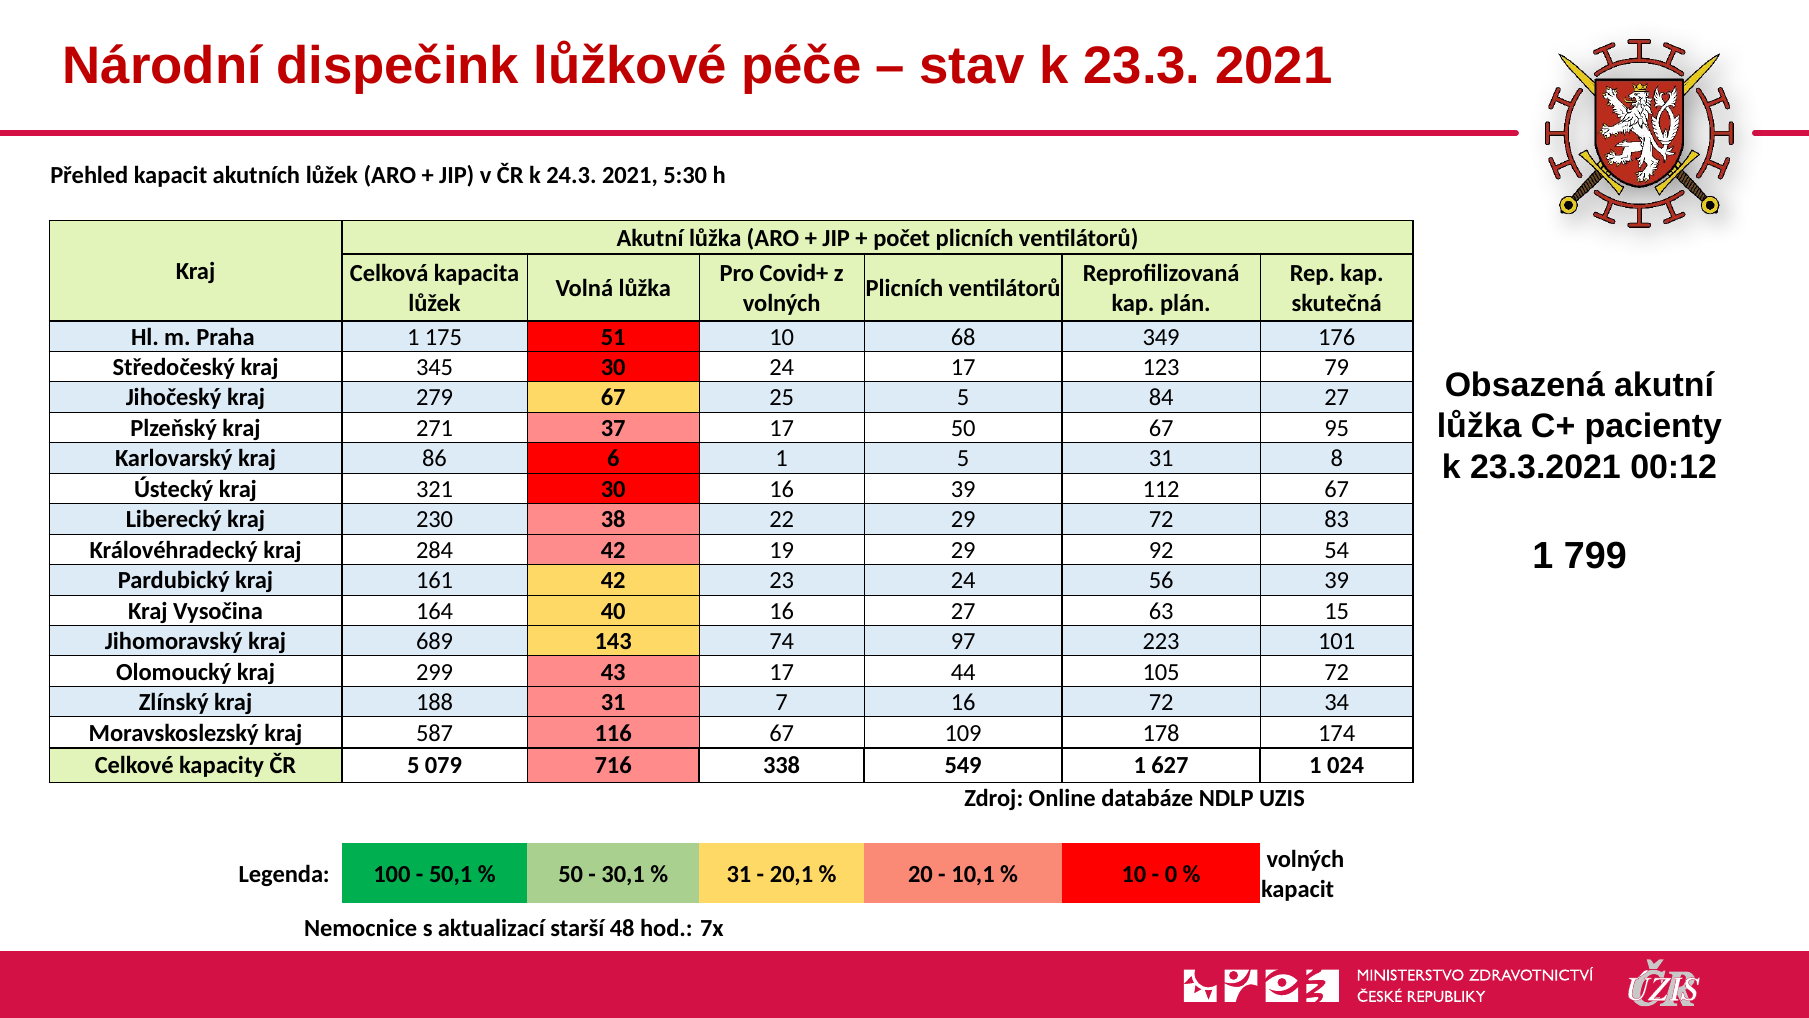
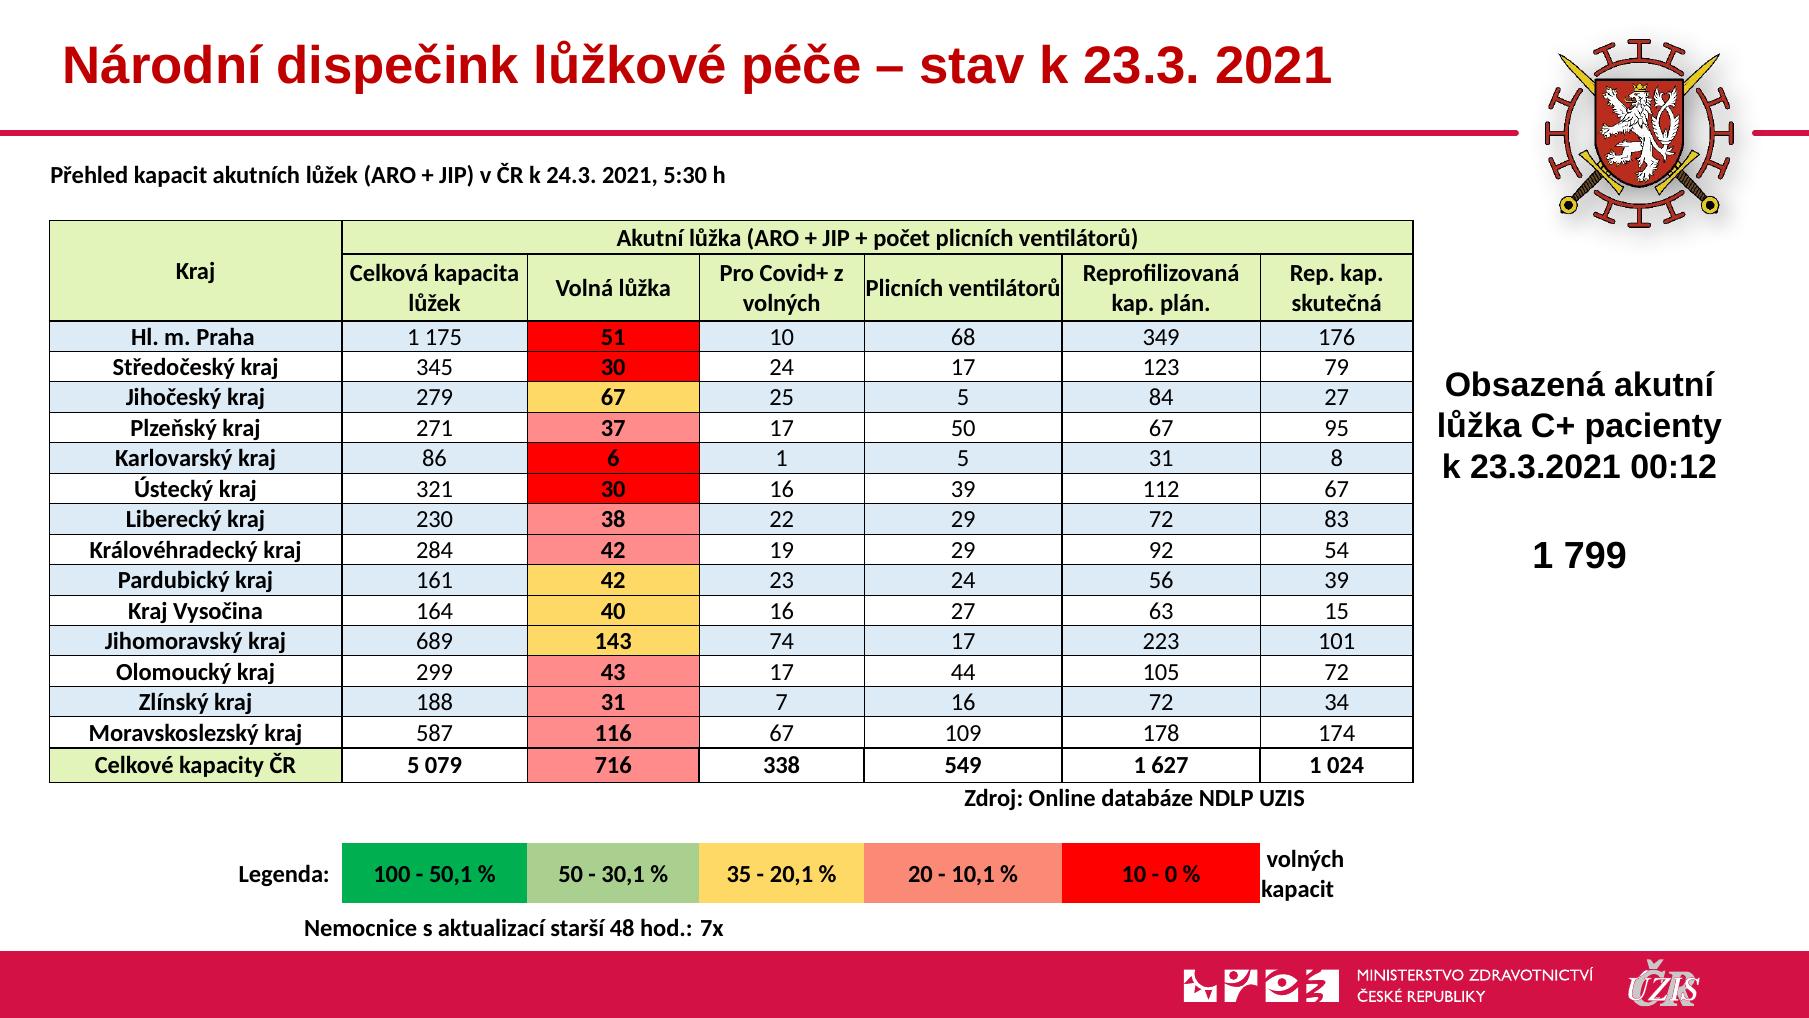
74 97: 97 -> 17 (963, 641)
31: 31 -> 35 (739, 874)
